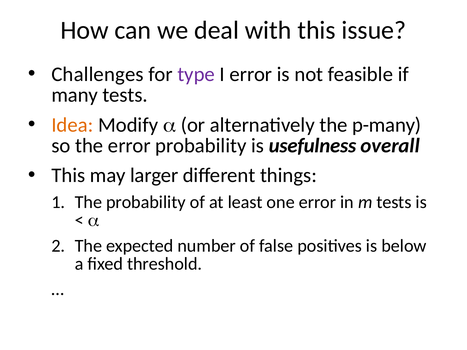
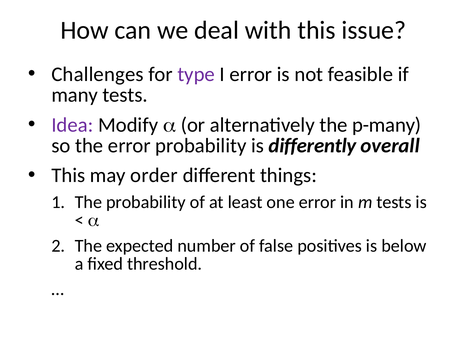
Idea colour: orange -> purple (72, 125)
usefulness: usefulness -> differently (312, 146)
larger: larger -> order (154, 176)
